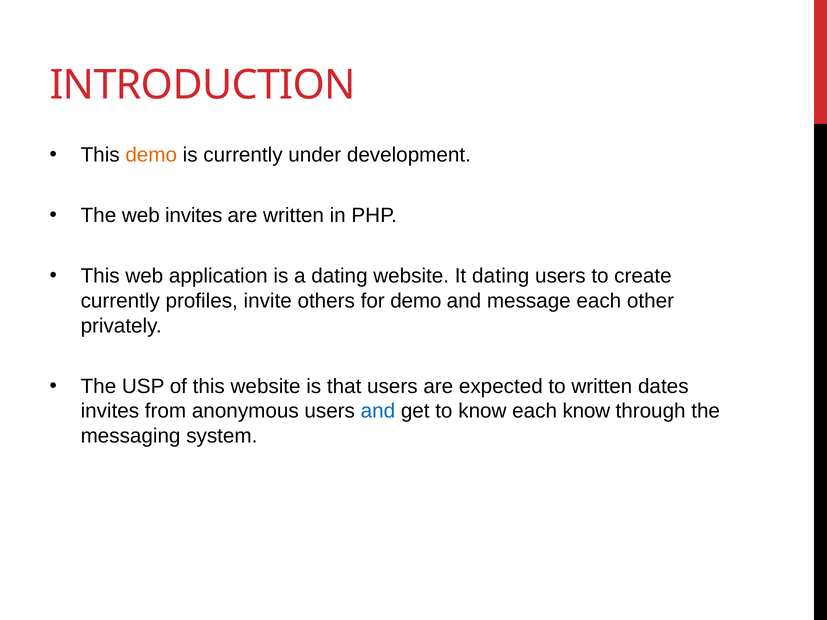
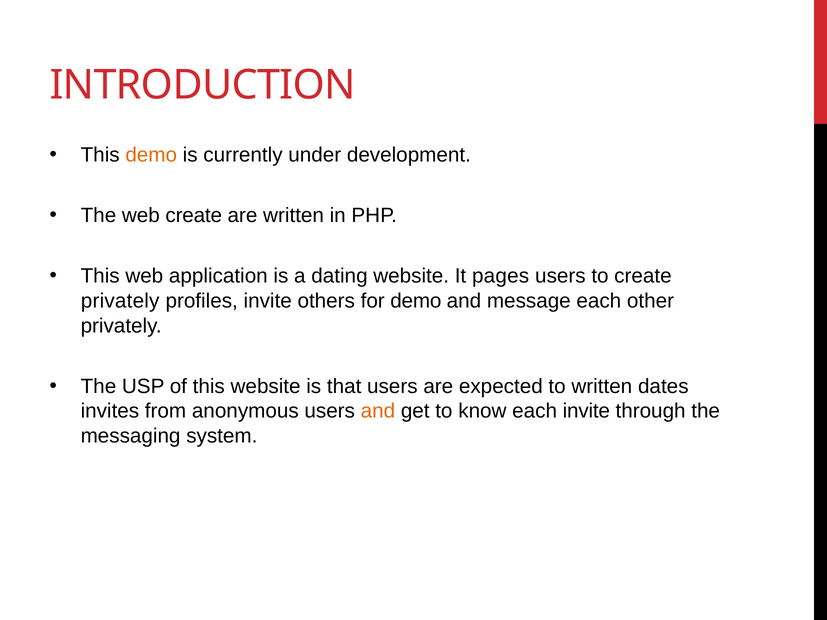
web invites: invites -> create (194, 216)
It dating: dating -> pages (501, 276)
currently: currently -> privately (120, 301)
and colour: blue -> orange (378, 411)
each know: know -> invite (586, 411)
